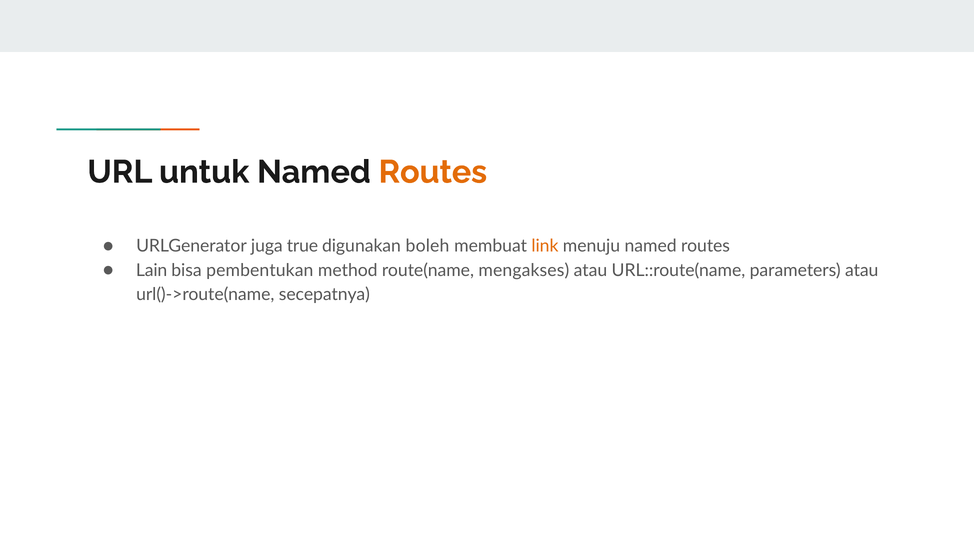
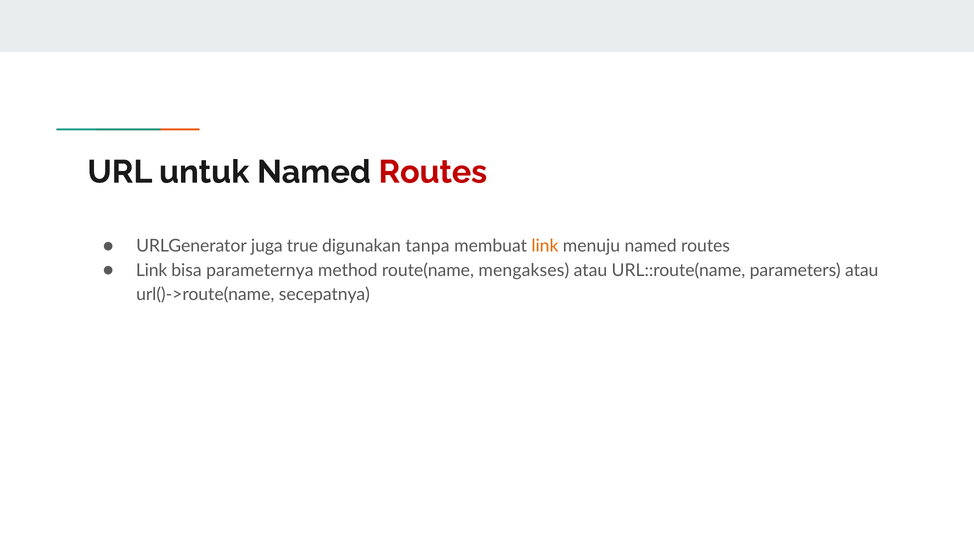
Routes colour: orange -> red (433, 172)
boleh: boleh -> tanpa (428, 246)
Lain: Lain -> Link (152, 270)
pembentukan: pembentukan -> parameternya (260, 270)
